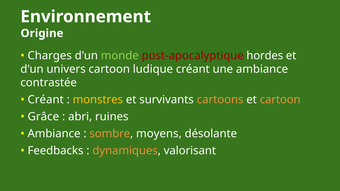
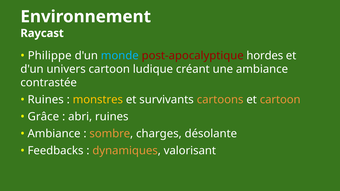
Origine: Origine -> Raycast (42, 33)
Charges: Charges -> Philippe (50, 56)
monde colour: light green -> light blue (120, 56)
Créant: Créant -> Ruines (46, 100)
moyens: moyens -> charges (159, 134)
